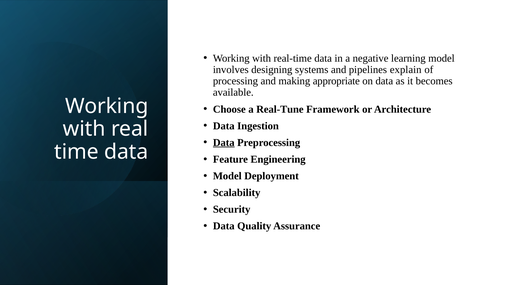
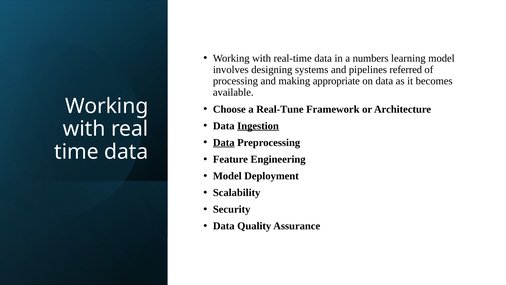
negative: negative -> numbers (371, 58)
explain: explain -> referred (406, 70)
Ingestion underline: none -> present (258, 126)
